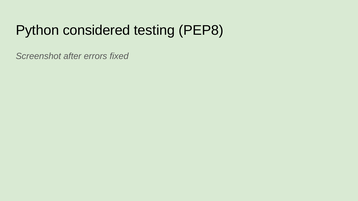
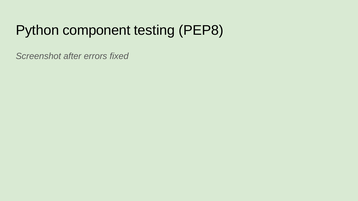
considered: considered -> component (97, 30)
